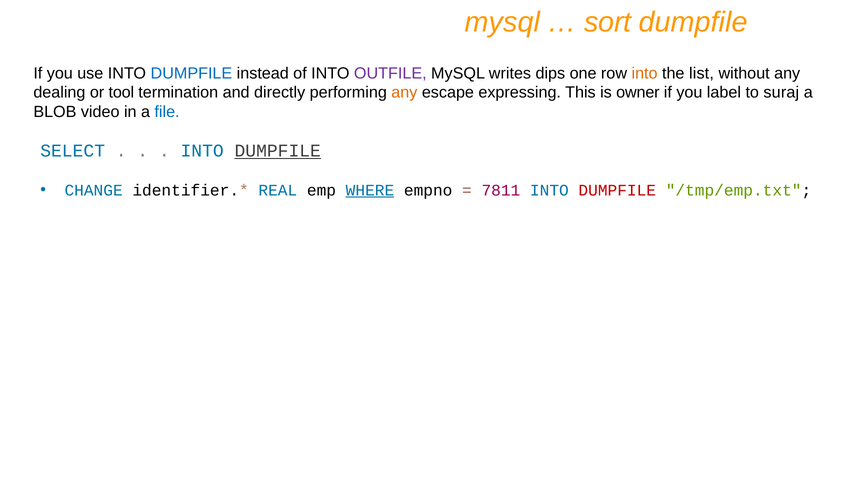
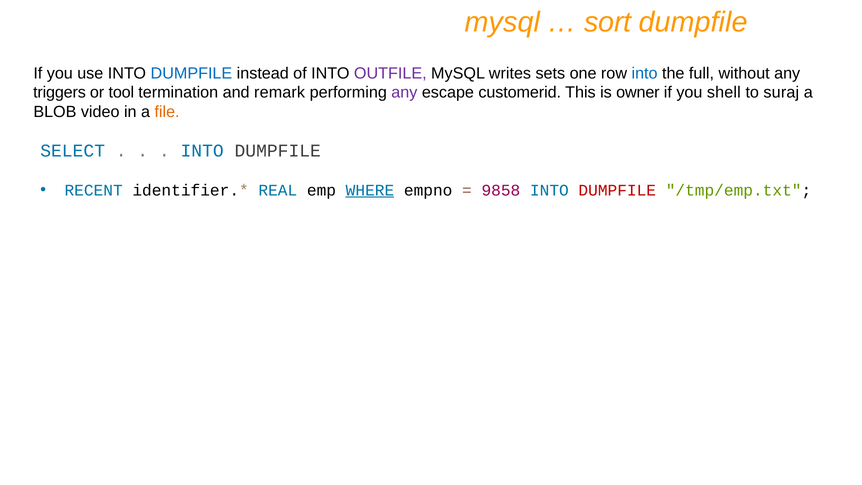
dips: dips -> sets (550, 73)
into colour: orange -> blue (645, 73)
list: list -> full (702, 73)
dealing: dealing -> triggers (59, 93)
directly: directly -> remark (280, 93)
any colour: orange -> purple (404, 93)
expressing: expressing -> customerid (520, 93)
label: label -> shell (724, 93)
file colour: blue -> orange (167, 112)
DUMPFILE underline: present -> none (278, 151)
CHANGE: CHANGE -> RECENT (94, 190)
7811: 7811 -> 9858 (501, 190)
